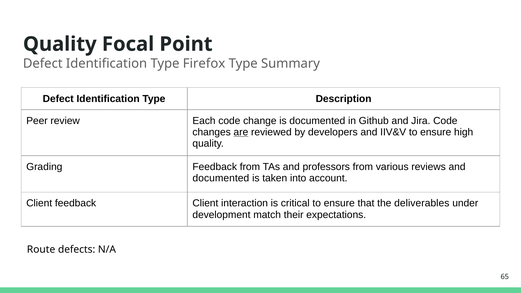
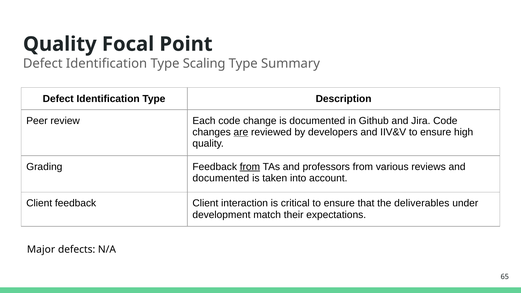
Firefox: Firefox -> Scaling (204, 64)
from underline: none -> present (250, 167)
Route: Route -> Major (41, 250)
